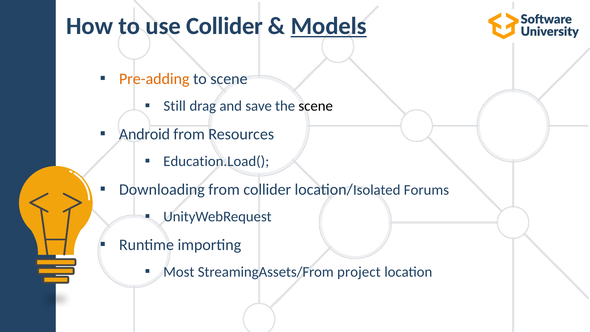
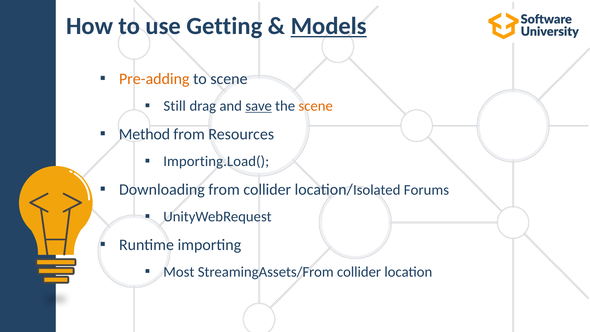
use Collider: Collider -> Getting (224, 26)
save underline: none -> present (259, 106)
scene colour: black -> orange (316, 106)
Android: Android -> Method (144, 134)
Education.Load(: Education.Load( -> Importing.Load( (216, 161)
StreamingAssets/From project: project -> collider (359, 272)
